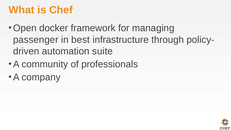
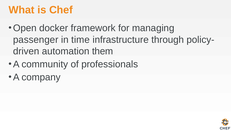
best: best -> time (81, 40)
suite: suite -> them (103, 51)
